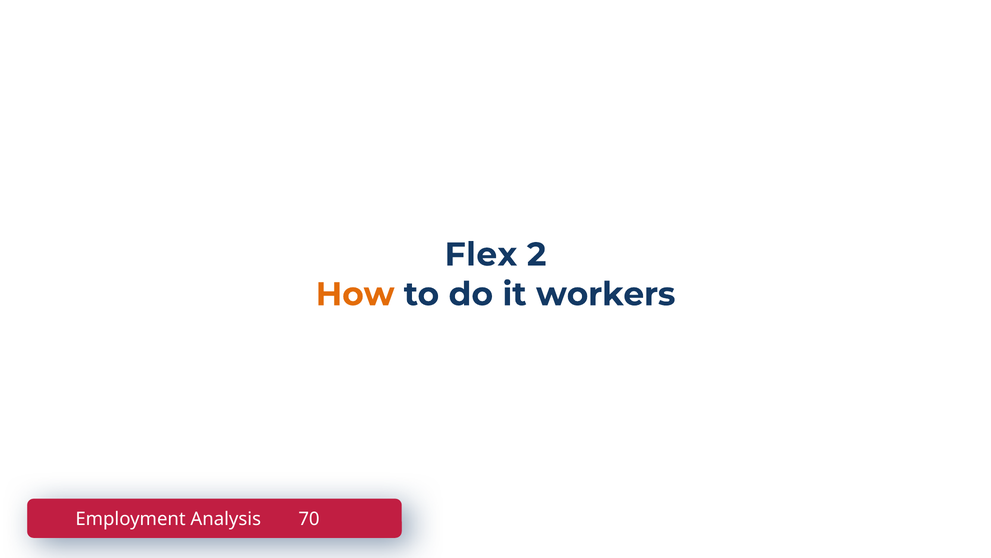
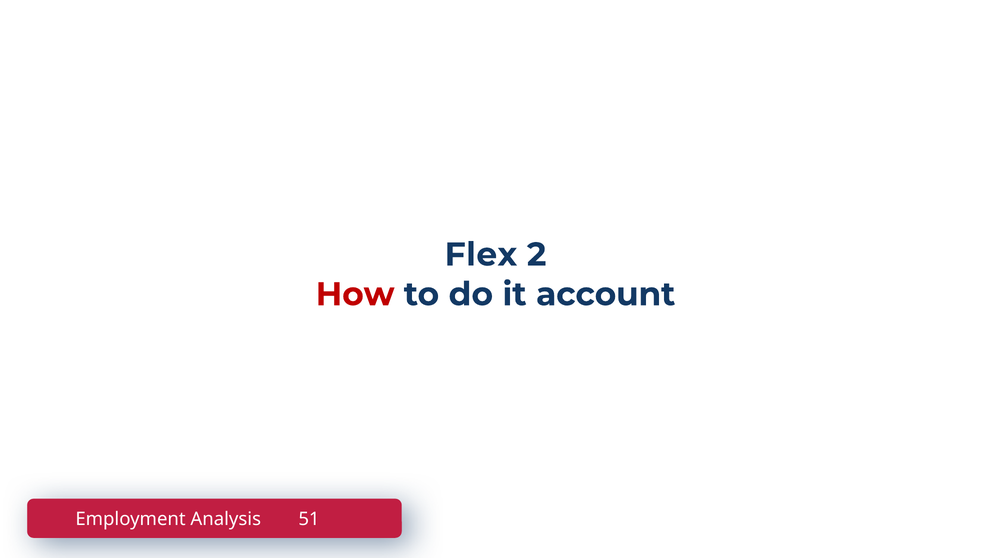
How colour: orange -> red (355, 294)
workers: workers -> account (606, 294)
70: 70 -> 51 (309, 519)
